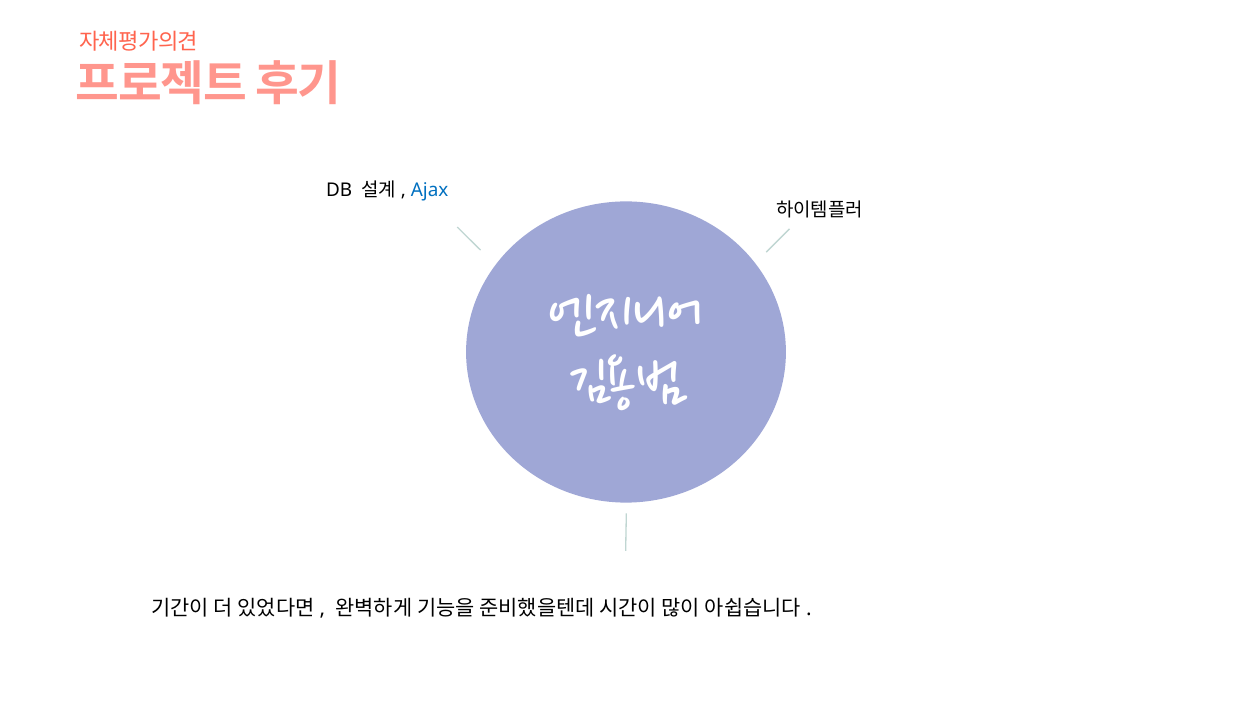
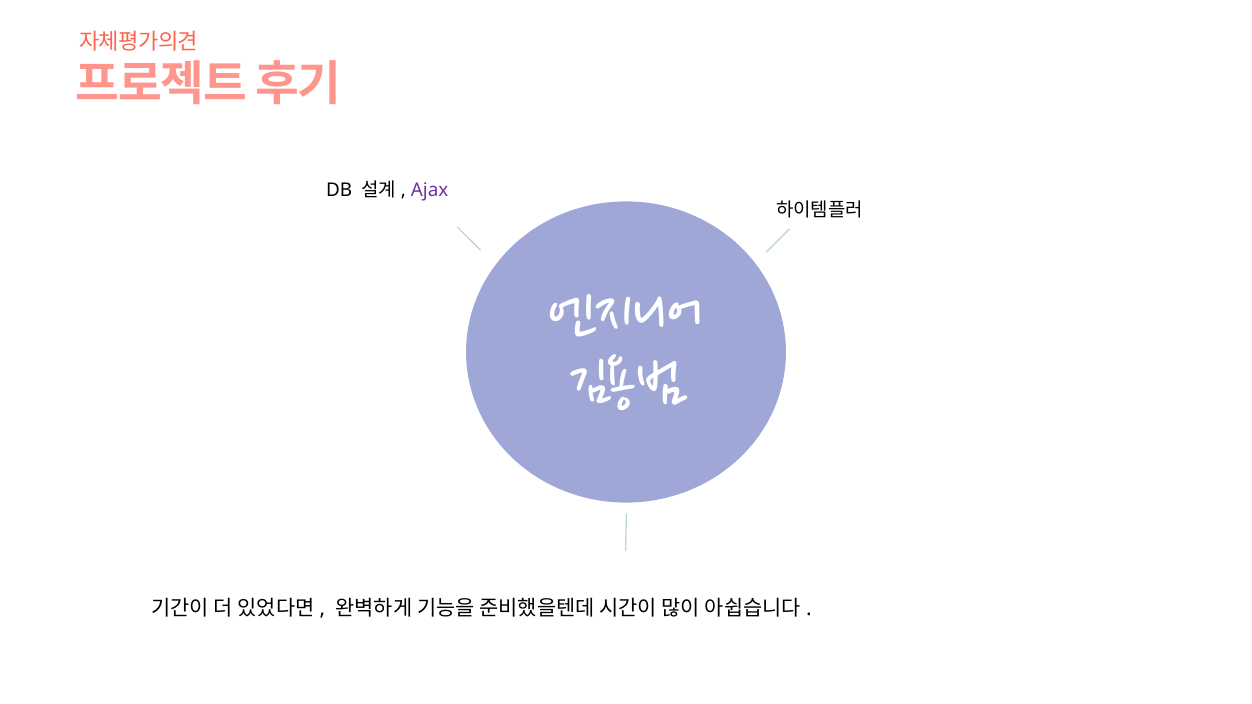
Ajax colour: blue -> purple (430, 191)
